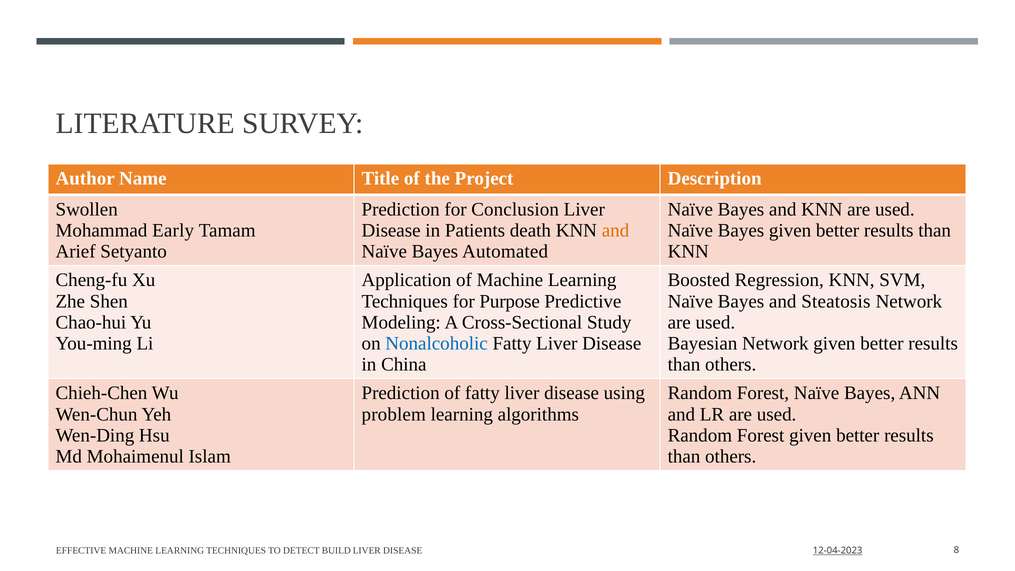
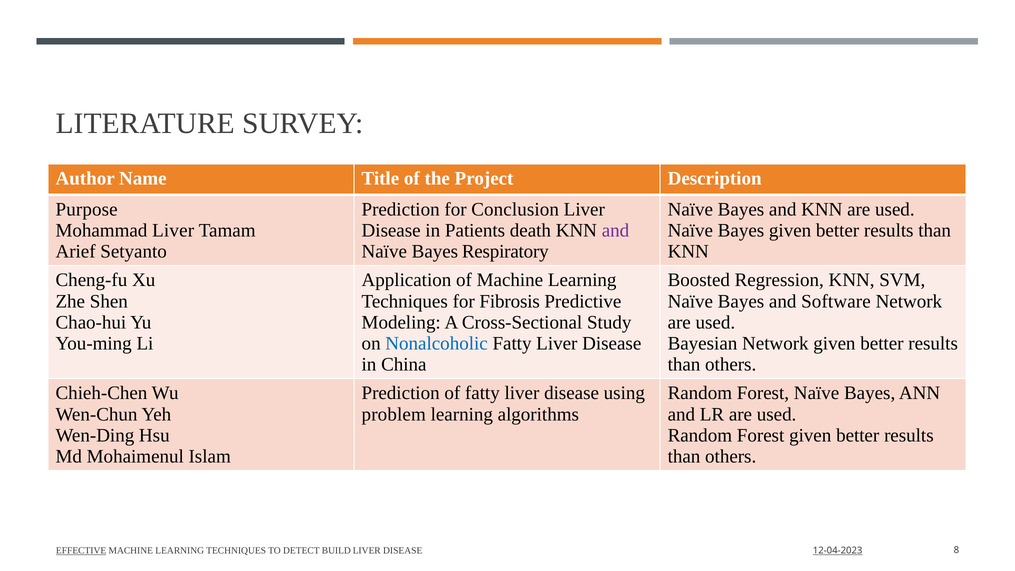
Swollen: Swollen -> Purpose (87, 209)
Mohammad Early: Early -> Liver (173, 230)
and colour: orange -> purple (615, 230)
Automated: Automated -> Respiratory (505, 251)
Purpose: Purpose -> Fibrosis (510, 301)
Steatosis: Steatosis -> Software (836, 301)
EFFECTIVE underline: none -> present (81, 551)
